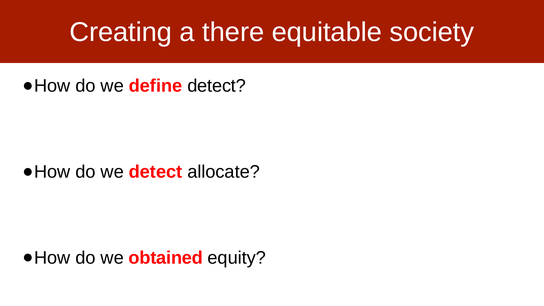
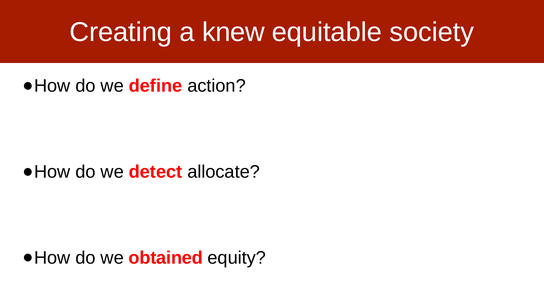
there: there -> knew (233, 32)
define detect: detect -> action (217, 86)
